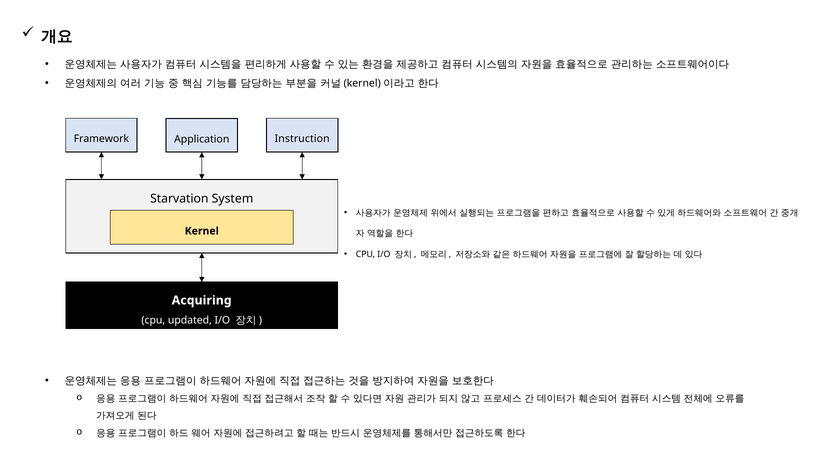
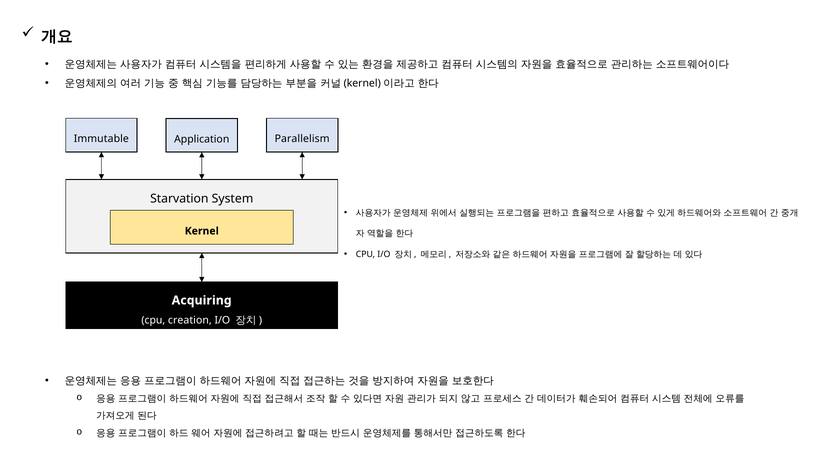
Framework: Framework -> Immutable (101, 139)
Instruction: Instruction -> Parallelism (302, 139)
updated: updated -> creation (190, 320)
